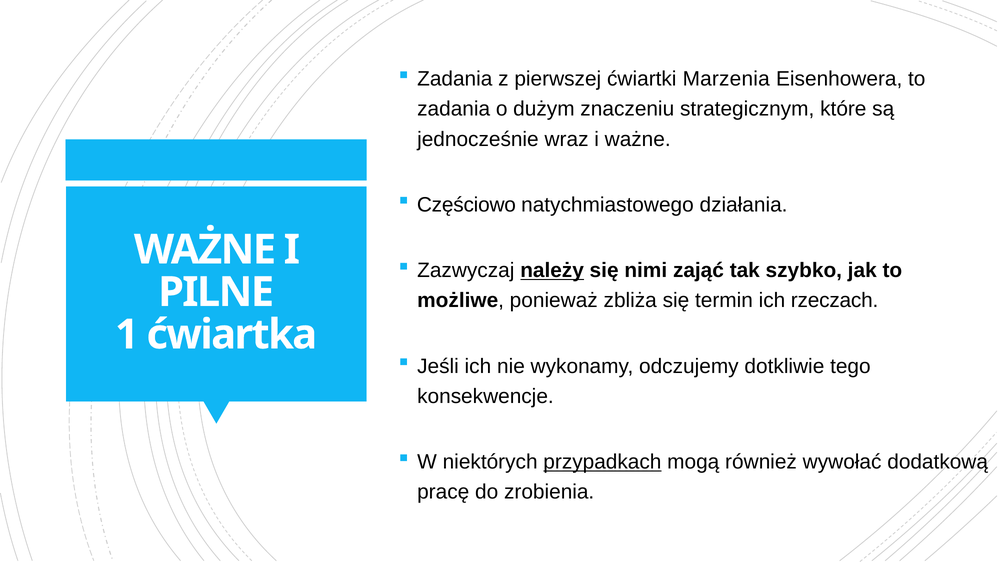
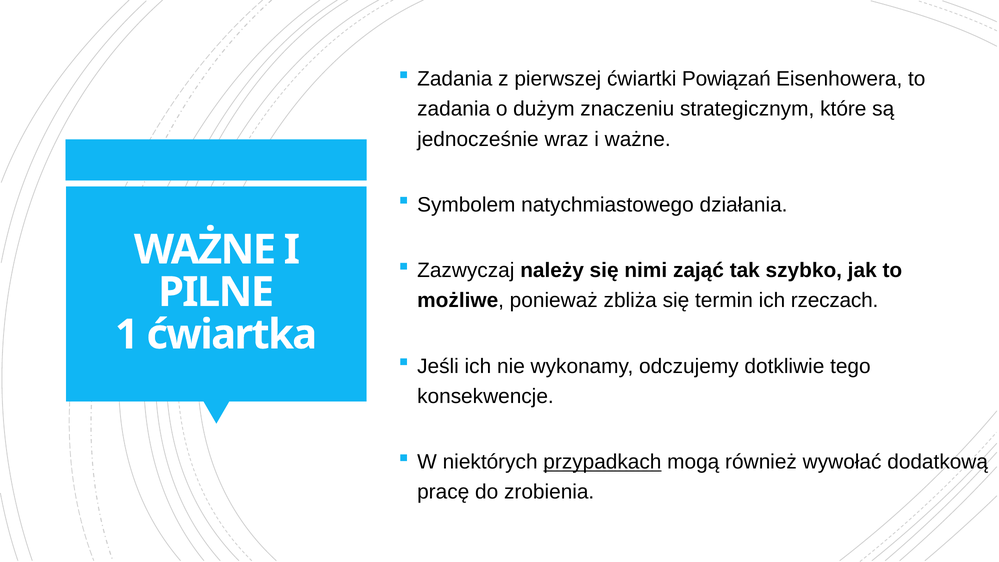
Marzenia: Marzenia -> Powiązań (726, 79)
Częściowo: Częściowo -> Symbolem (466, 205)
należy underline: present -> none (552, 271)
